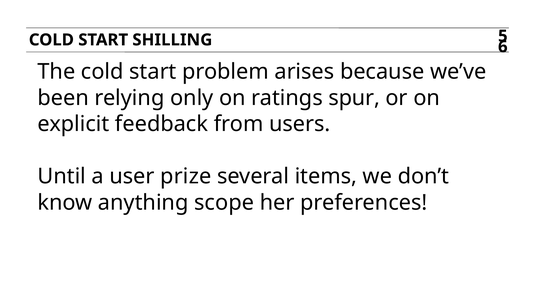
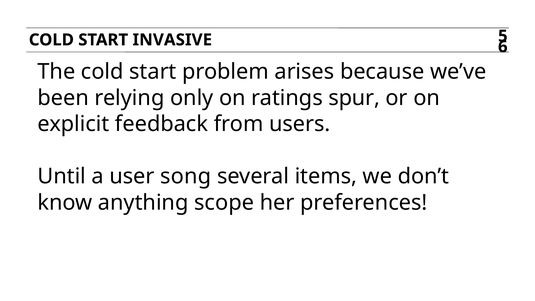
SHILLING: SHILLING -> INVASIVE (172, 40)
prize: prize -> song (186, 176)
